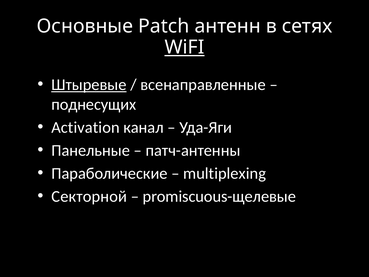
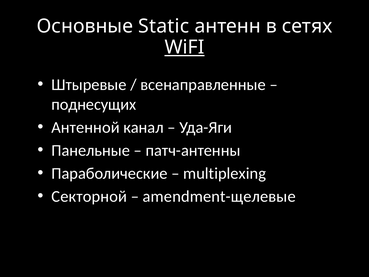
Patch: Patch -> Static (164, 26)
Штыревые underline: present -> none (89, 85)
Activation: Activation -> Антенной (86, 127)
promiscuous-щелевые: promiscuous-щелевые -> amendment-щелевые (219, 196)
